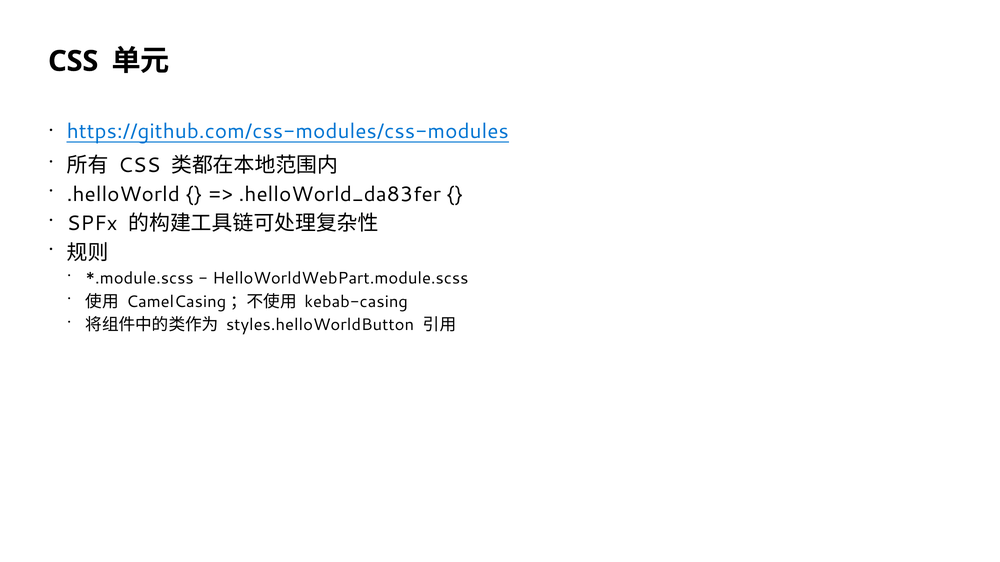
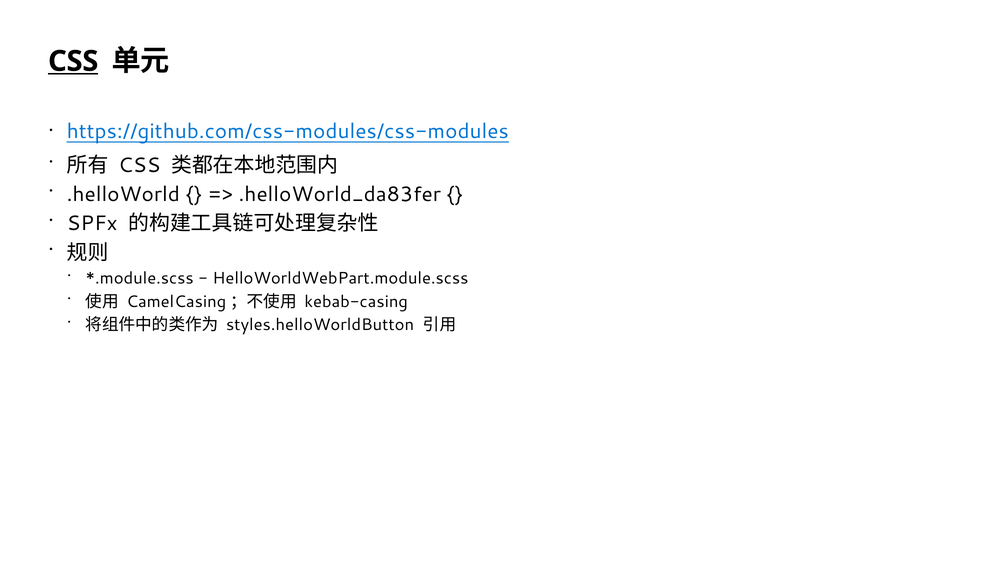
CSS underline: none -> present (73, 61)
